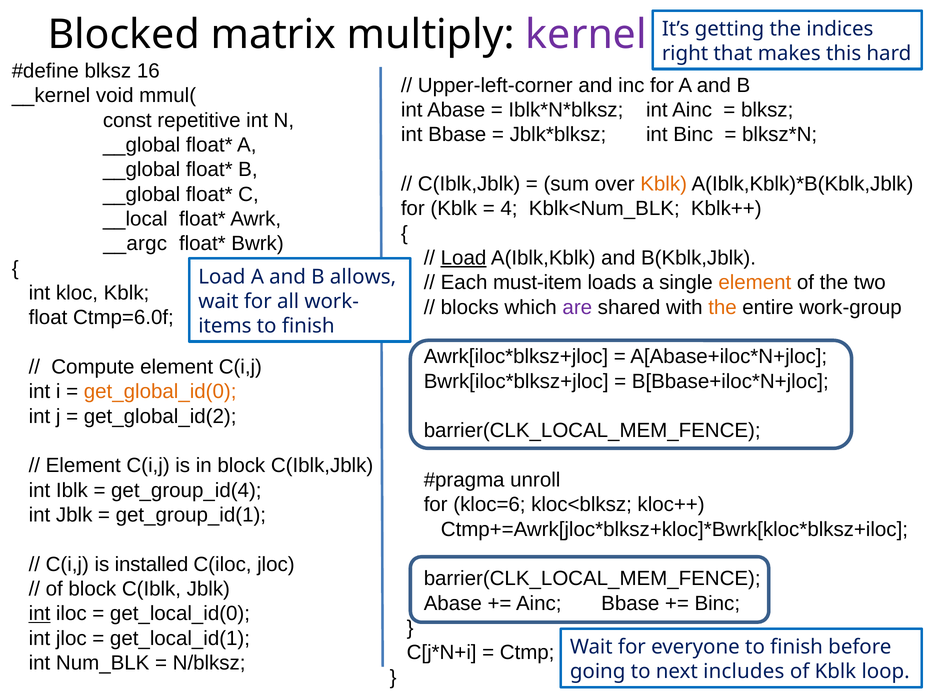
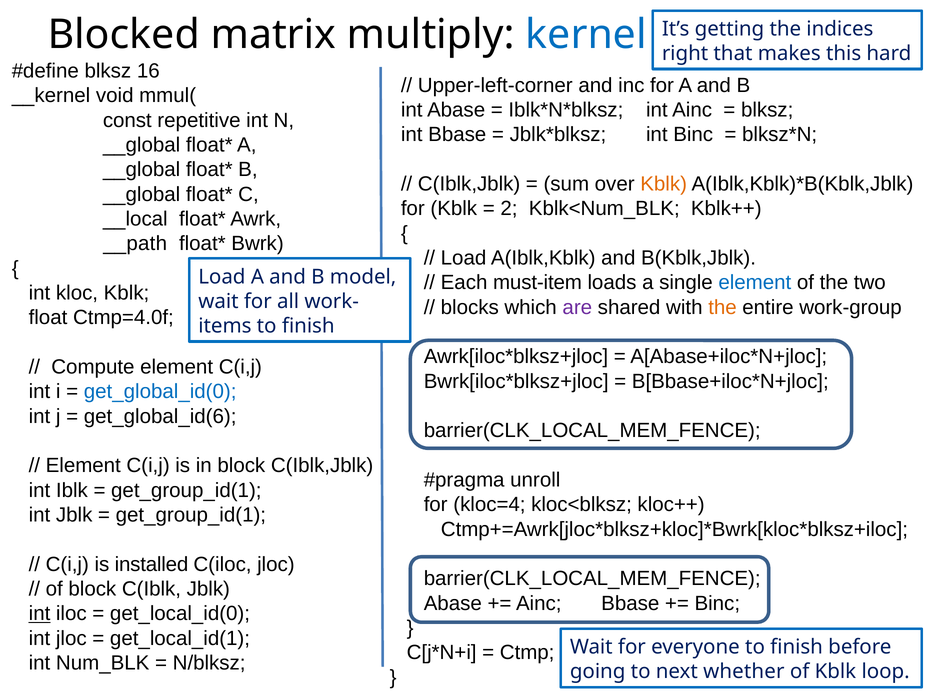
kernel colour: purple -> blue (586, 35)
4: 4 -> 2 (509, 209)
__argc: __argc -> __path (135, 244)
Load underline: present -> none (464, 258)
allows: allows -> model (363, 277)
element colour: orange -> blue (755, 283)
Ctmp=6.0f: Ctmp=6.0f -> Ctmp=4.0f (123, 317)
get_global_id(0 colour: orange -> blue (160, 391)
get_global_id(2: get_global_id(2 -> get_global_id(6 (160, 416)
get_group_id(4: get_group_id(4 -> get_group_id(1 (186, 490)
kloc=6: kloc=6 -> kloc=4 (489, 504)
includes: includes -> whether (744, 671)
